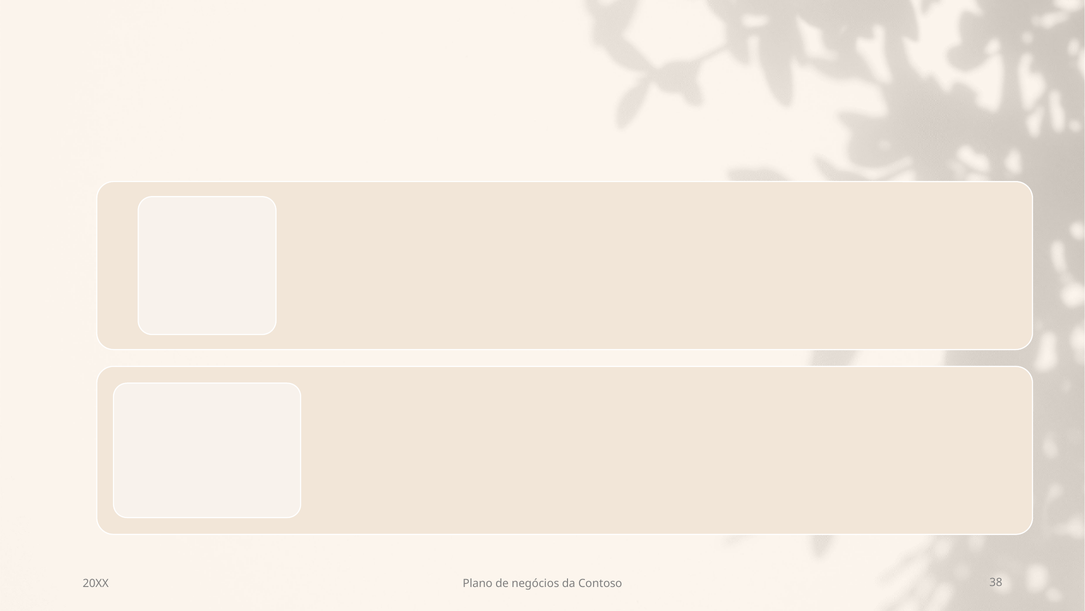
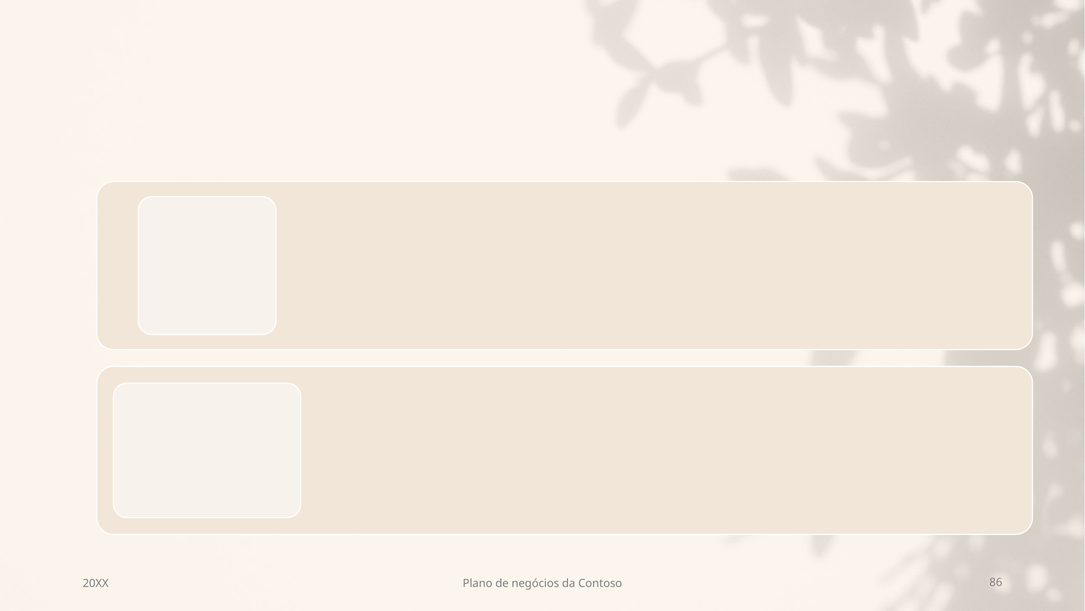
38: 38 -> 86 (996, 582)
